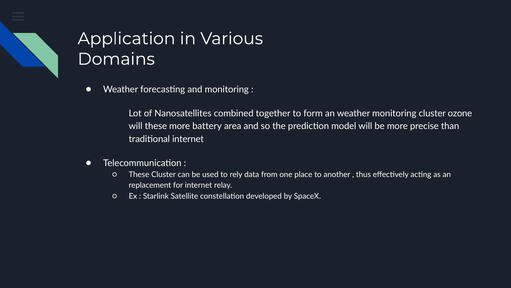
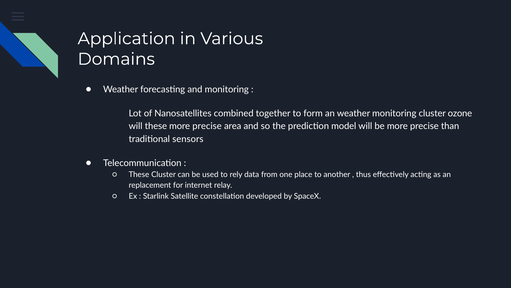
battery: battery -> precise (207, 126)
traditional internet: internet -> sensors (188, 139)
